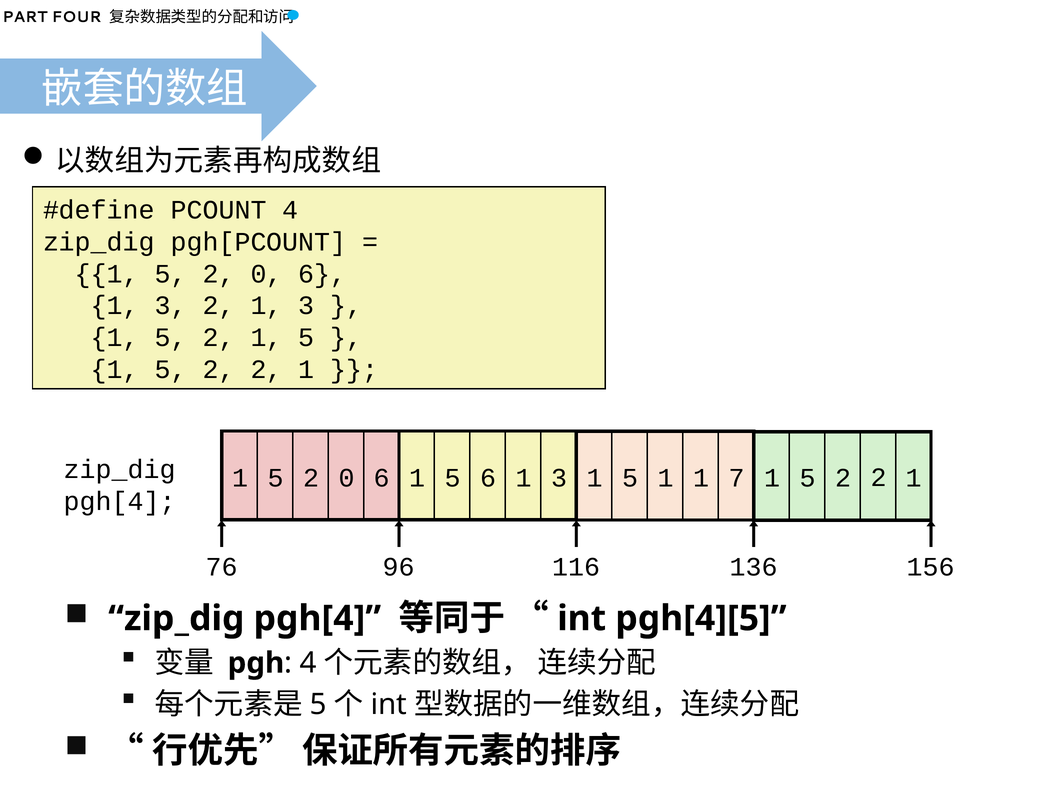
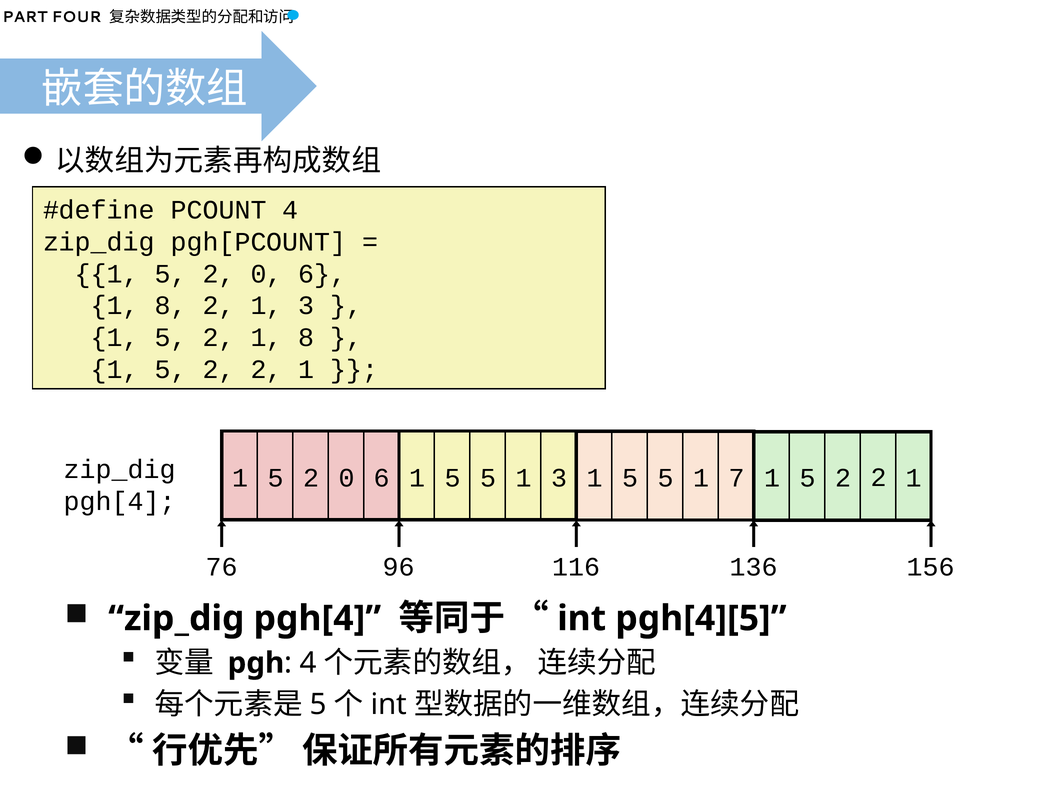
3: 3 -> 8 (171, 306)
2 1 5: 5 -> 8 (306, 338)
6 1 5 6: 6 -> 5 (488, 478)
3 1 5 1: 1 -> 5 (666, 478)
